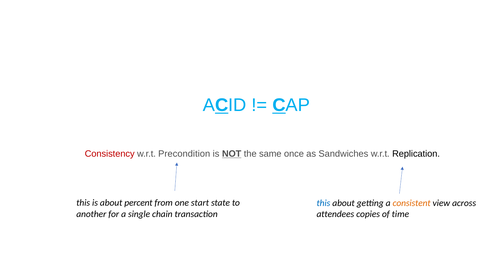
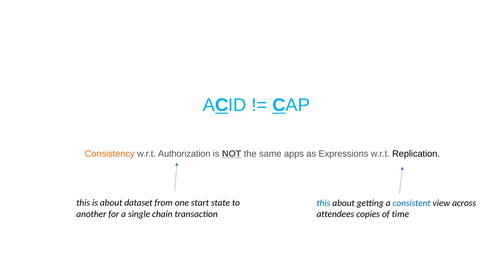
Consistency colour: red -> orange (110, 154)
Precondition: Precondition -> Authorization (184, 154)
once: once -> apps (294, 154)
Sandwiches: Sandwiches -> Expressions (343, 154)
percent: percent -> dataset (138, 203)
consistent colour: orange -> blue (412, 203)
